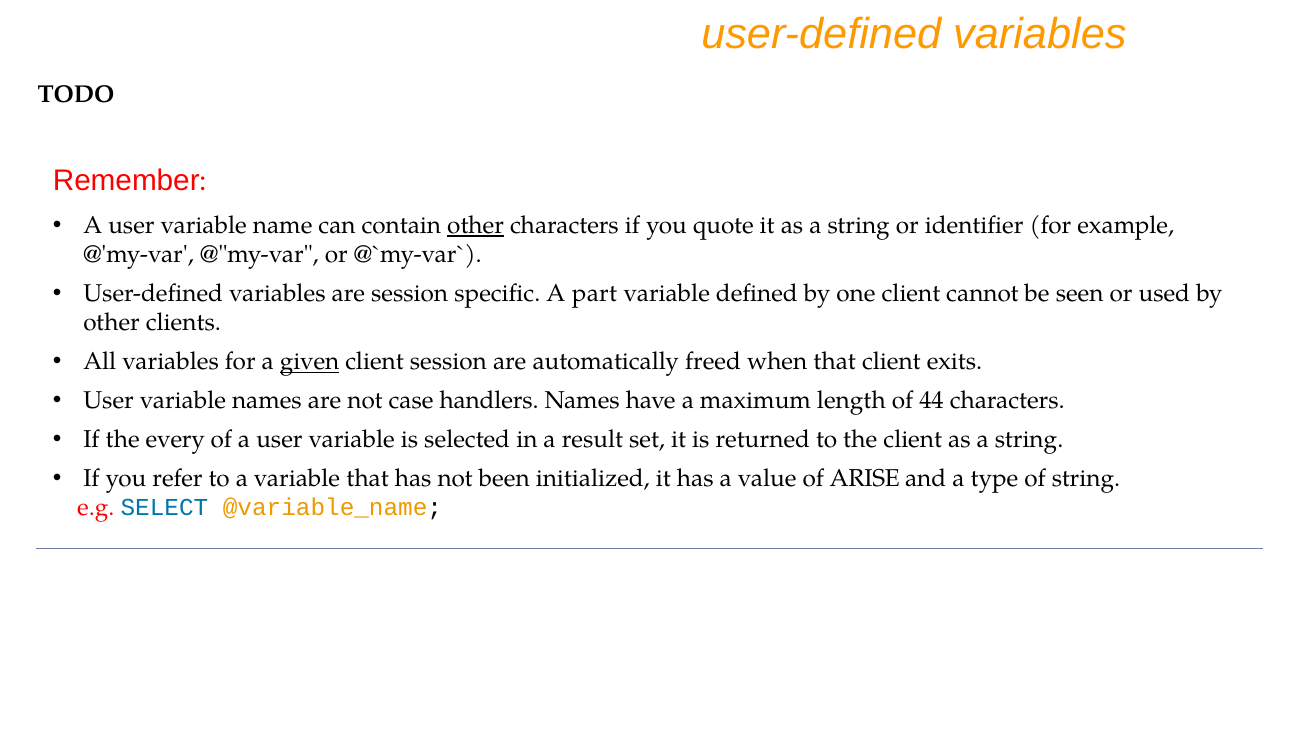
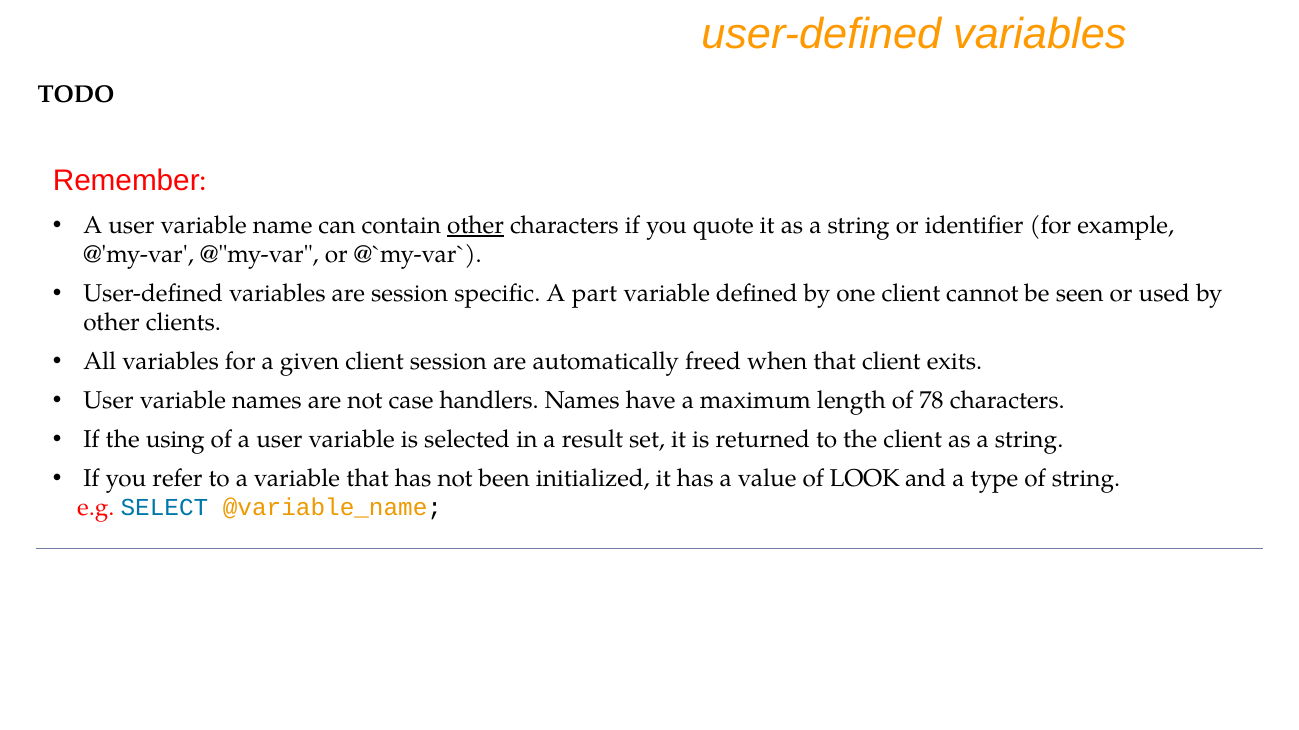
given underline: present -> none (310, 362)
44: 44 -> 78 (931, 401)
every: every -> using (175, 440)
ARISE: ARISE -> LOOK (865, 479)
